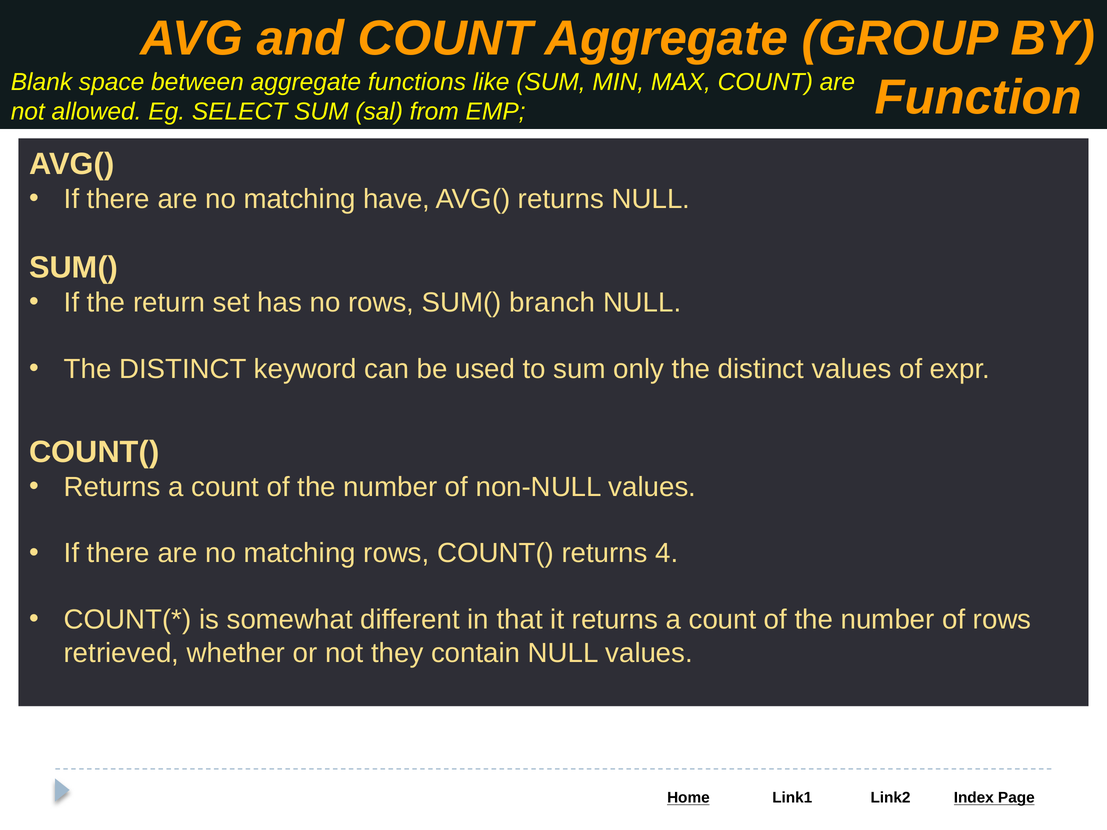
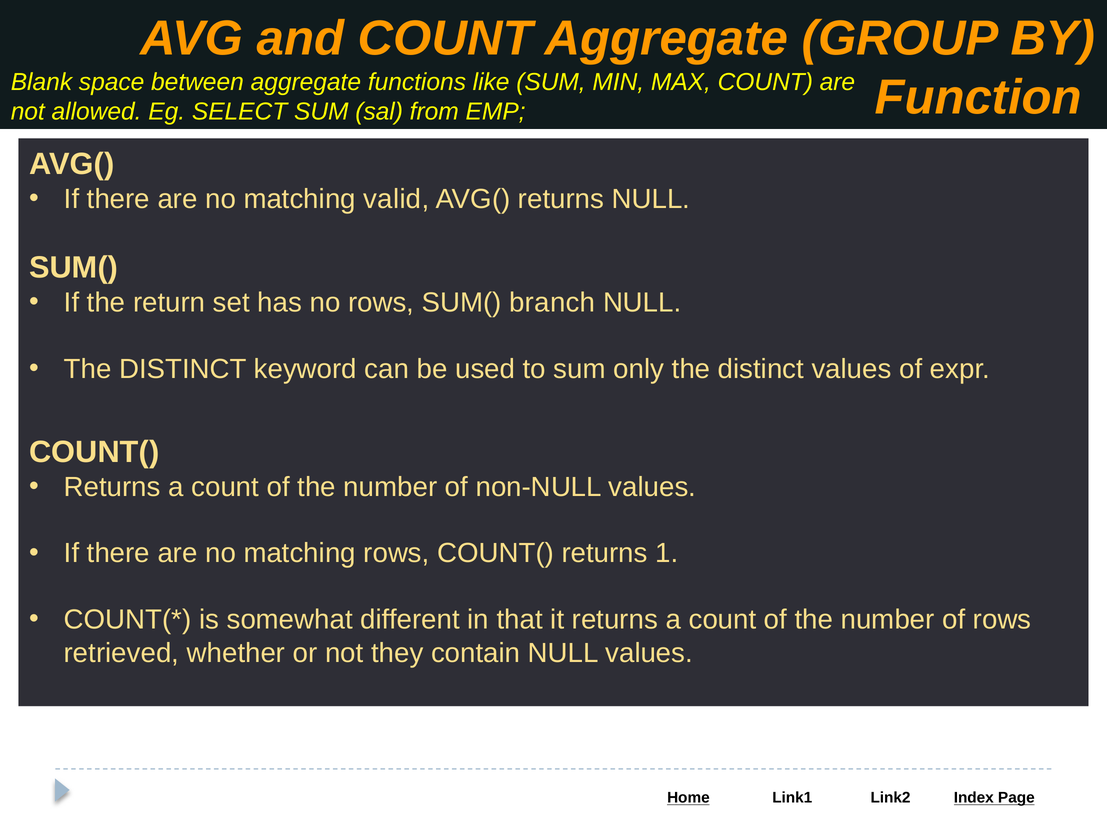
have: have -> valid (396, 199)
4: 4 -> 1 (667, 554)
